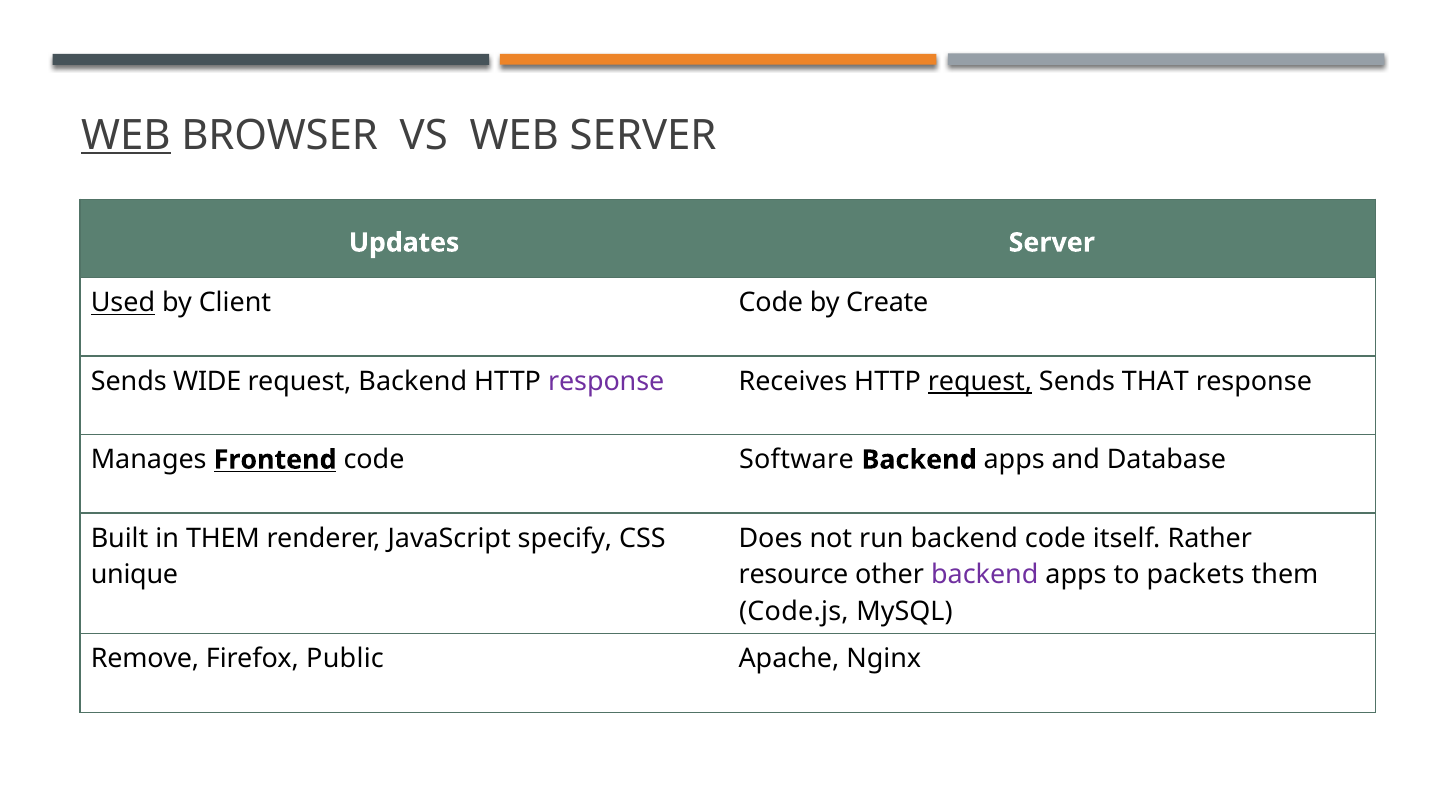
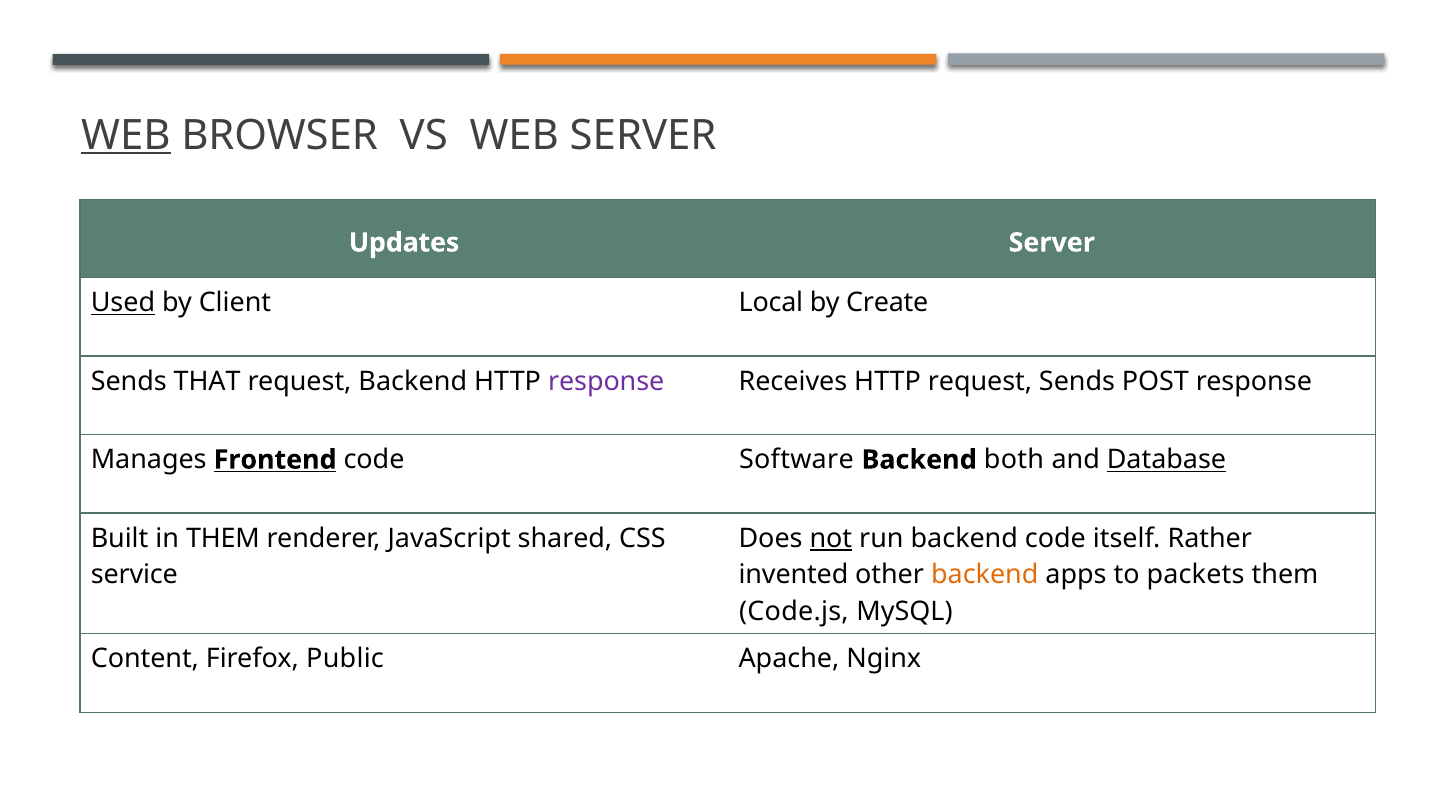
Client Code: Code -> Local (771, 303)
WIDE: WIDE -> THAT (207, 381)
request underline: present -> none (980, 381)
THAT: THAT -> POST (1155, 381)
apps: apps -> both (1014, 460)
Database underline: none -> present (1167, 460)
specify: specify -> shared (565, 538)
not underline: none -> present (831, 538)
unique: unique -> service (134, 575)
resource: resource -> invented (793, 575)
backend colour: purple -> orange (985, 575)
Remove: Remove -> Content (145, 659)
